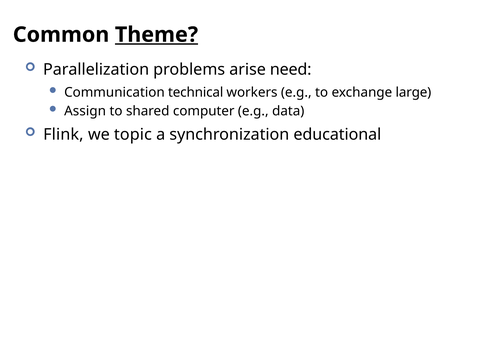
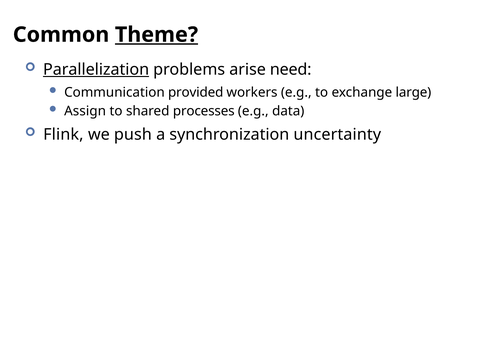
Parallelization underline: none -> present (96, 70)
technical: technical -> provided (196, 92)
computer: computer -> processes (204, 111)
topic: topic -> push (133, 135)
educational: educational -> uncertainty (337, 135)
